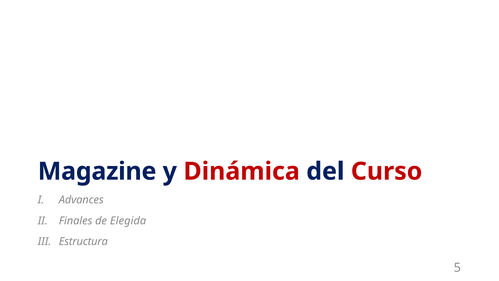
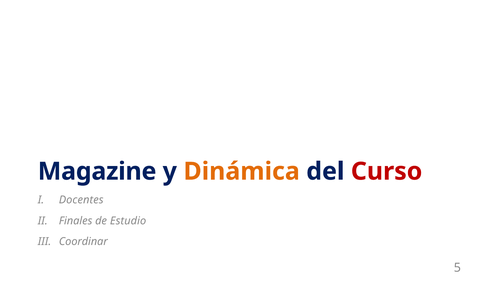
Dinámica colour: red -> orange (242, 171)
Advances: Advances -> Docentes (81, 200)
Elegida: Elegida -> Estudio (128, 221)
Estructura: Estructura -> Coordinar (83, 241)
